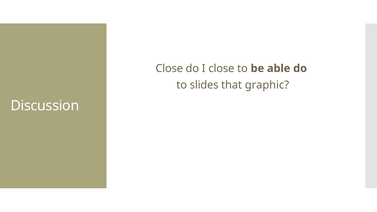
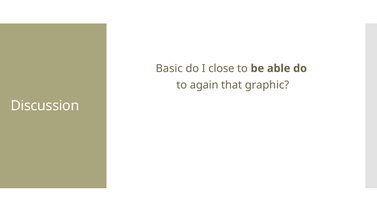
Close: Close -> Basic (169, 68)
slides: slides -> again (204, 85)
